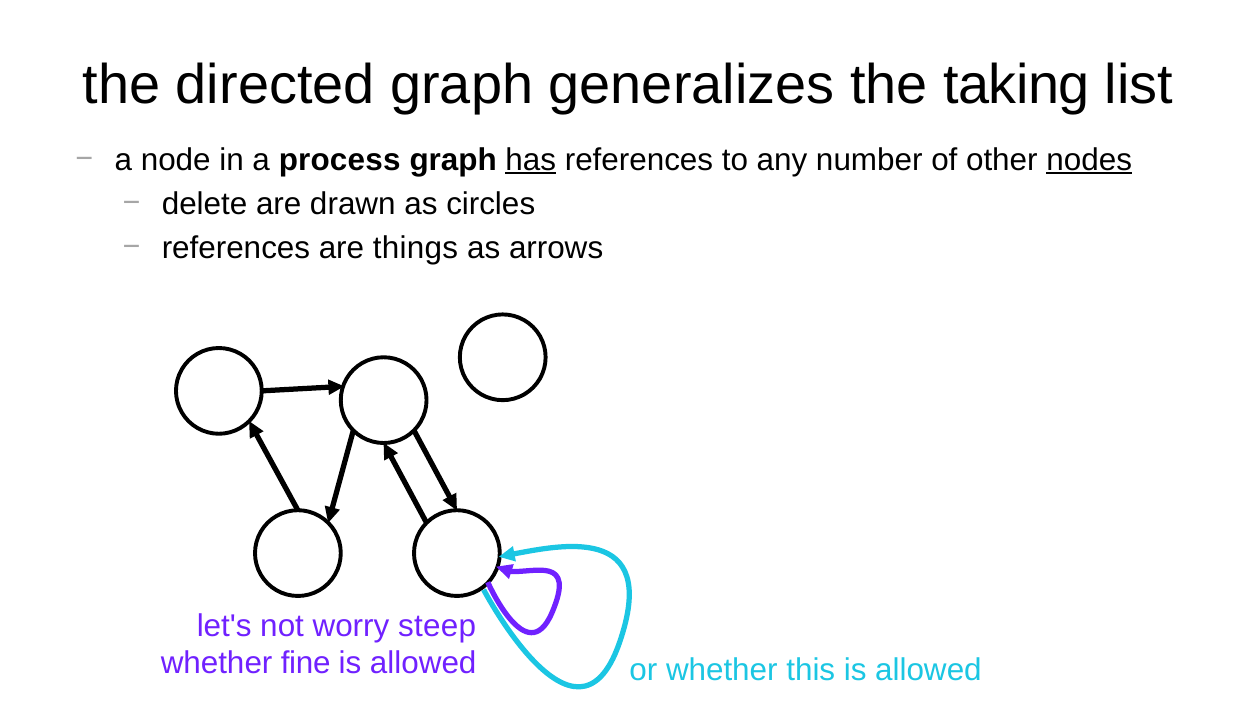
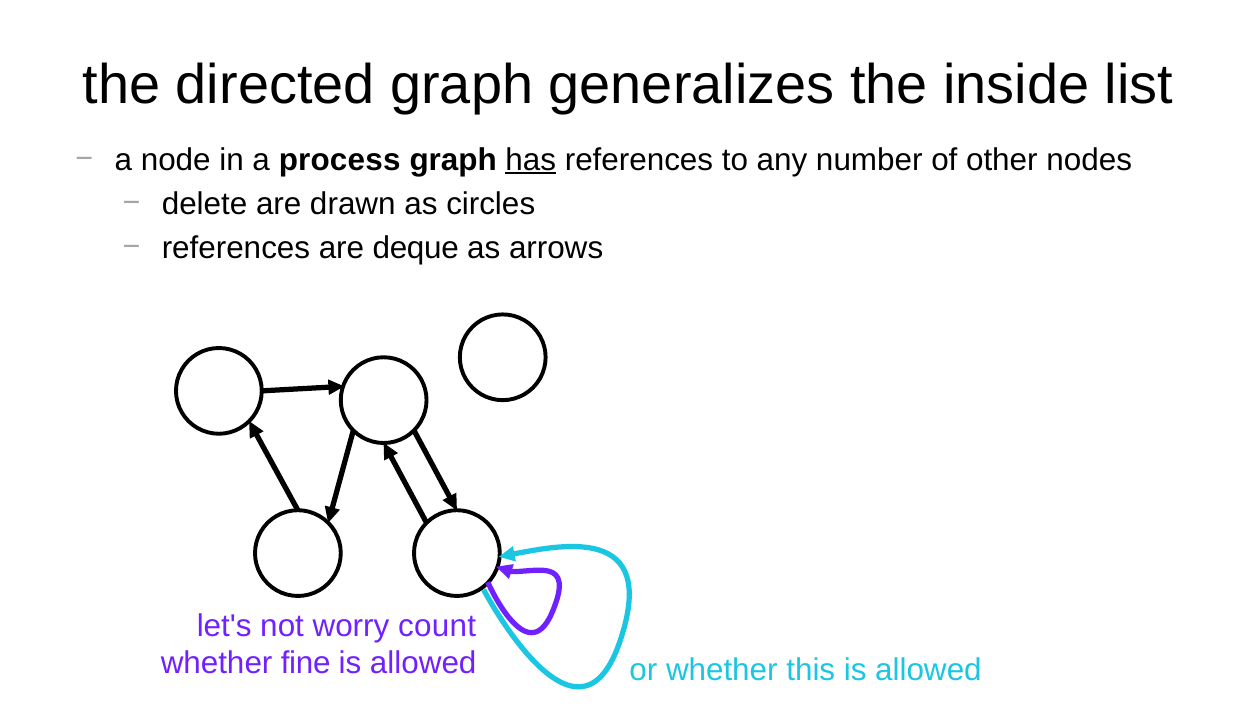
taking: taking -> inside (1016, 85)
nodes underline: present -> none (1089, 160)
things: things -> deque (416, 248)
steep: steep -> count (437, 626)
